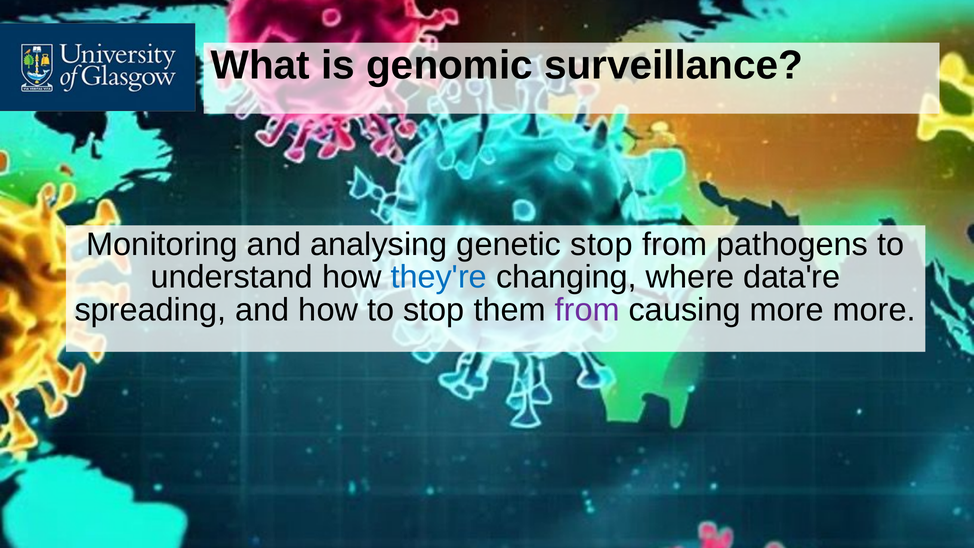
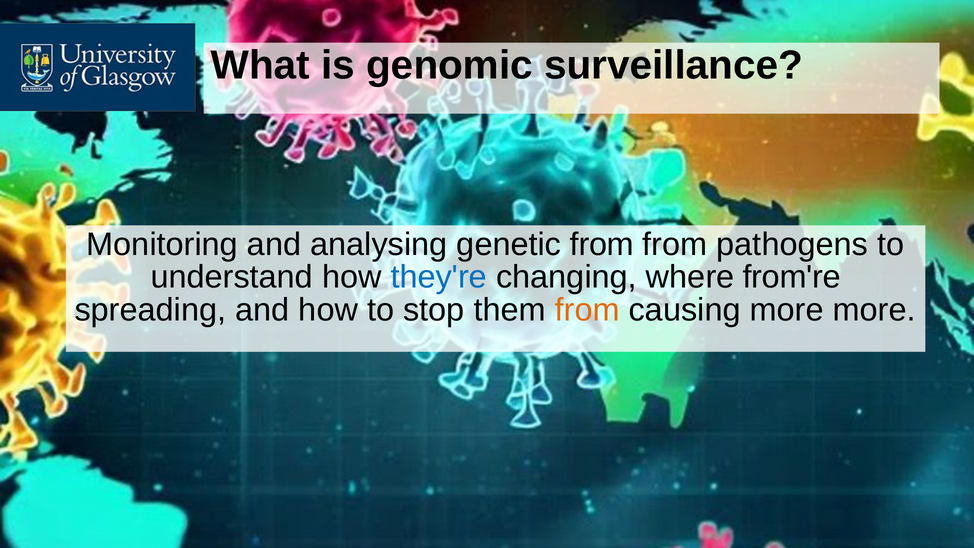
genetic stop: stop -> from (602, 244)
data're: data're -> from're (792, 277)
from colour: purple -> orange (587, 310)
